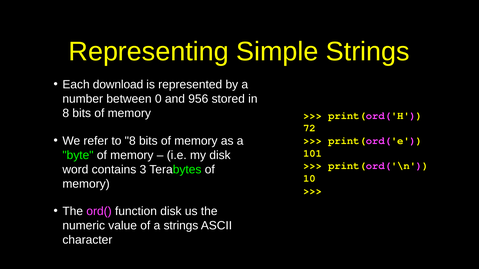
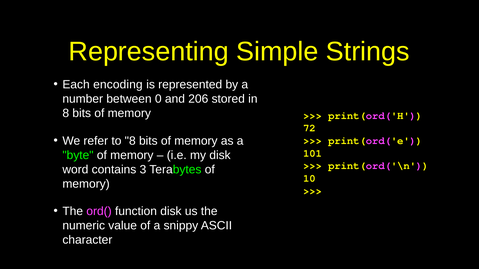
download: download -> encoding (118, 85)
956: 956 -> 206 (198, 99)
a strings: strings -> snippy (181, 226)
